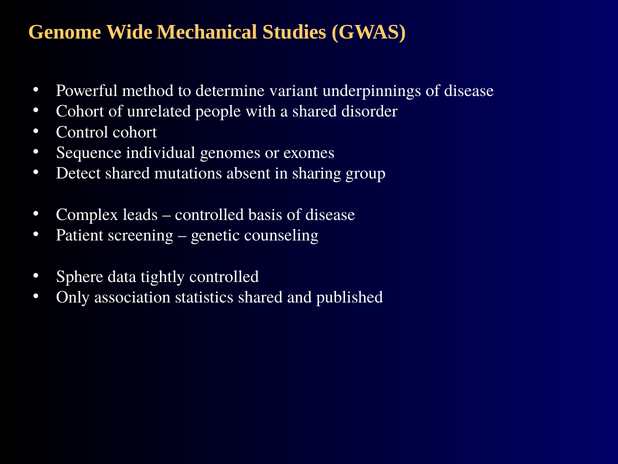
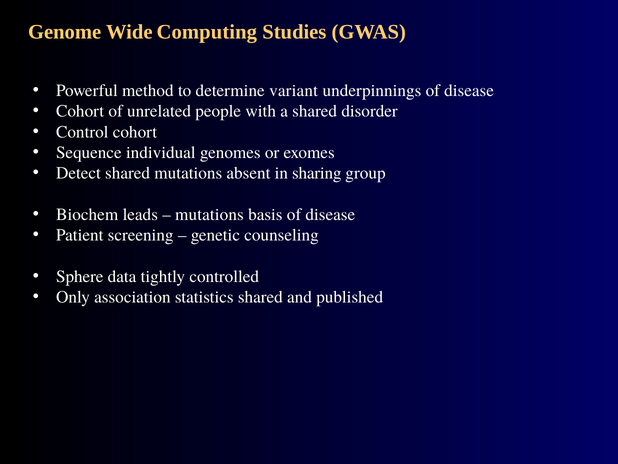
Mechanical: Mechanical -> Computing (207, 32)
Complex: Complex -> Biochem (87, 214)
controlled: controlled -> mutations (209, 214)
